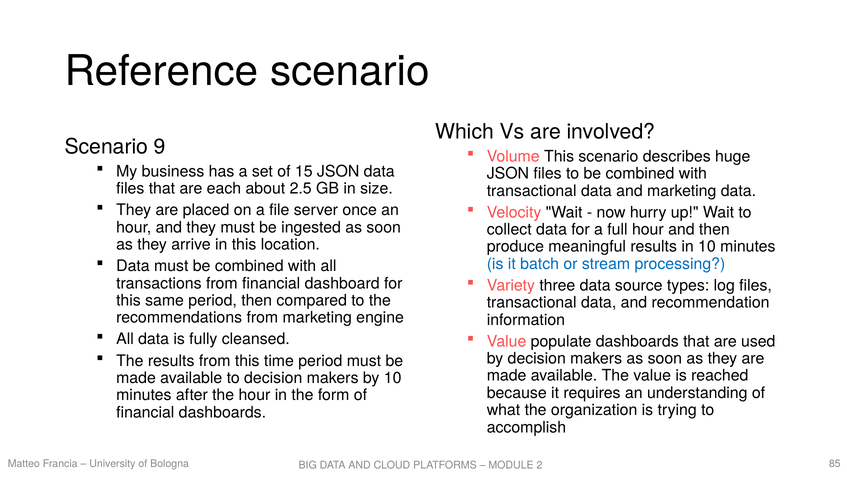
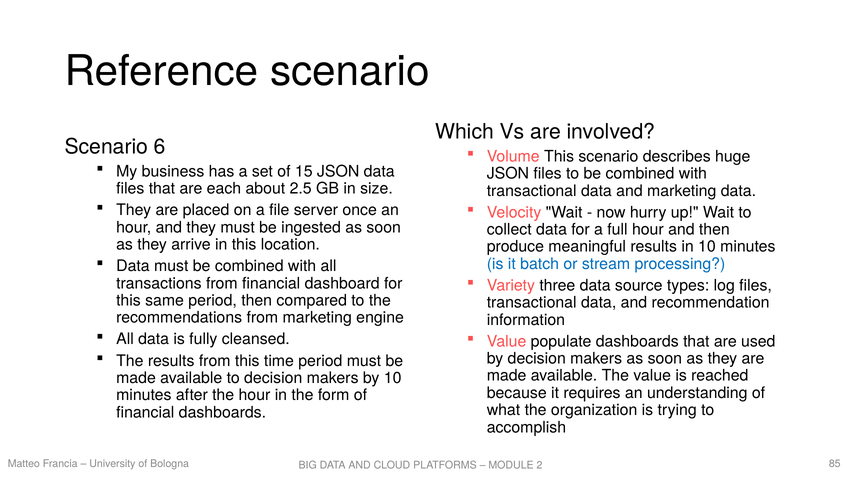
9: 9 -> 6 (160, 147)
